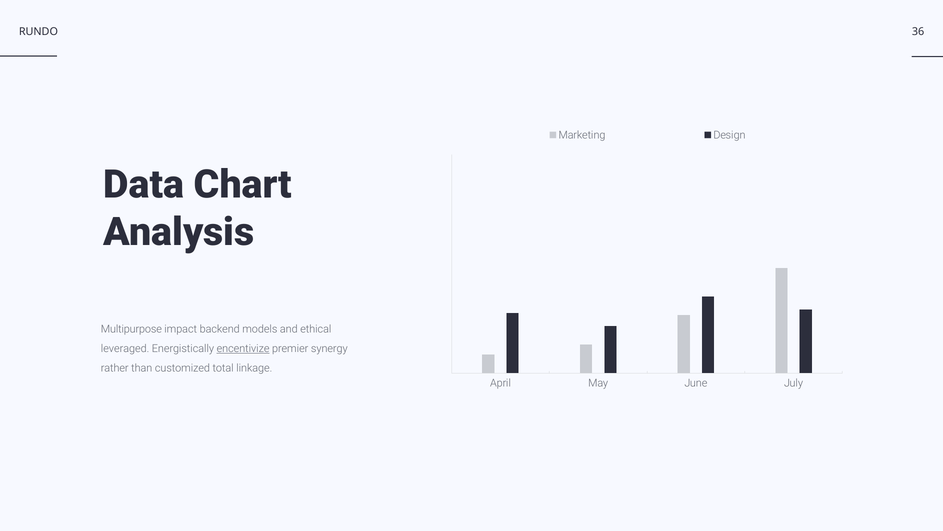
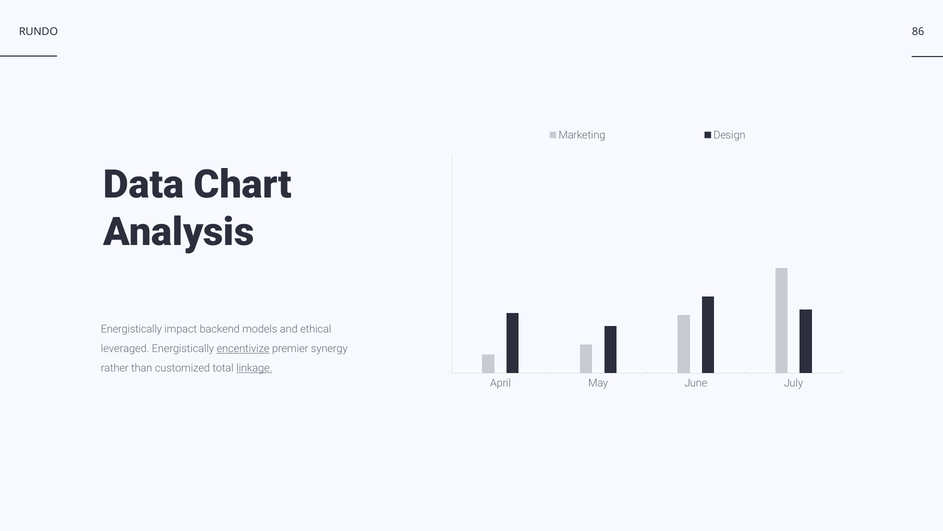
36: 36 -> 86 (918, 32)
Multipurpose: Multipurpose -> Energistically (131, 329)
linkage underline: none -> present (254, 368)
